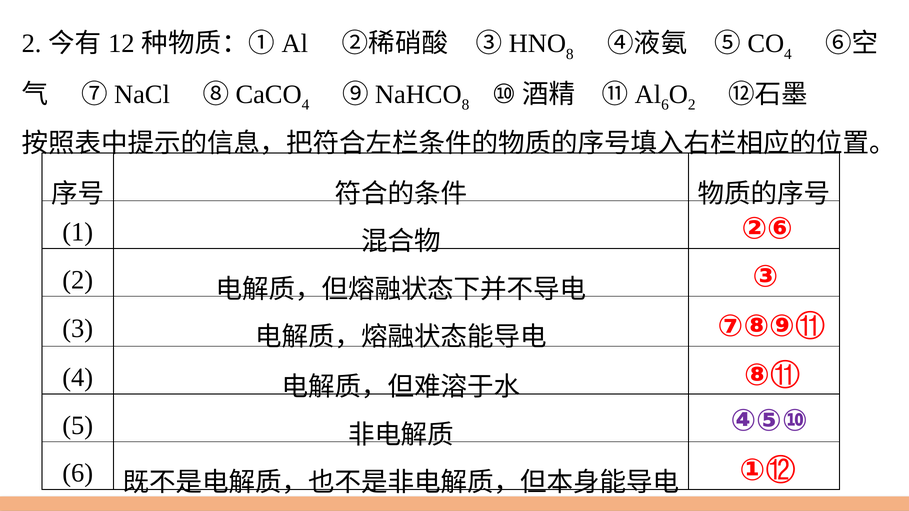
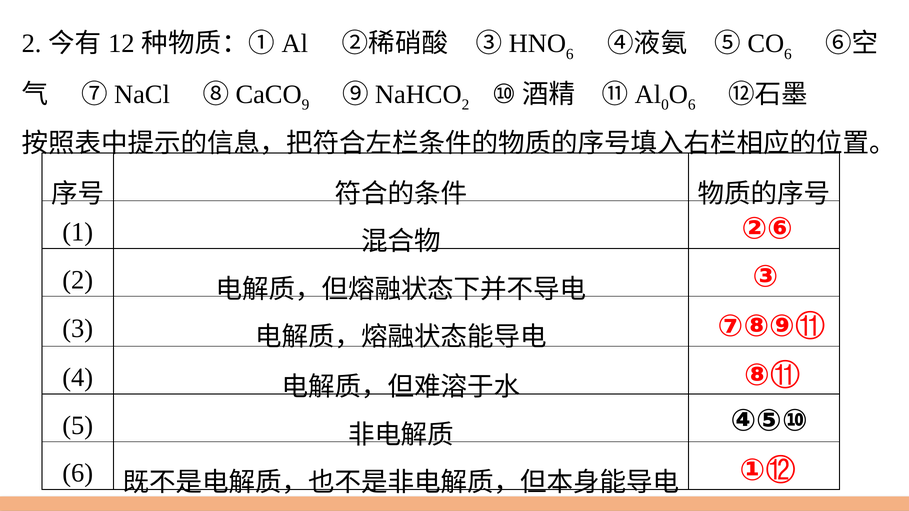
8: 8 -> 6 (570, 54)
4: 4 -> 6 (788, 54)
4: 4 -> 9 (306, 105)
8: 8 -> 2 (466, 105)
6: 6 -> 0 (665, 105)
2: 2 -> 6 (692, 105)
④⑤⑩ colour: purple -> black (769, 421)
